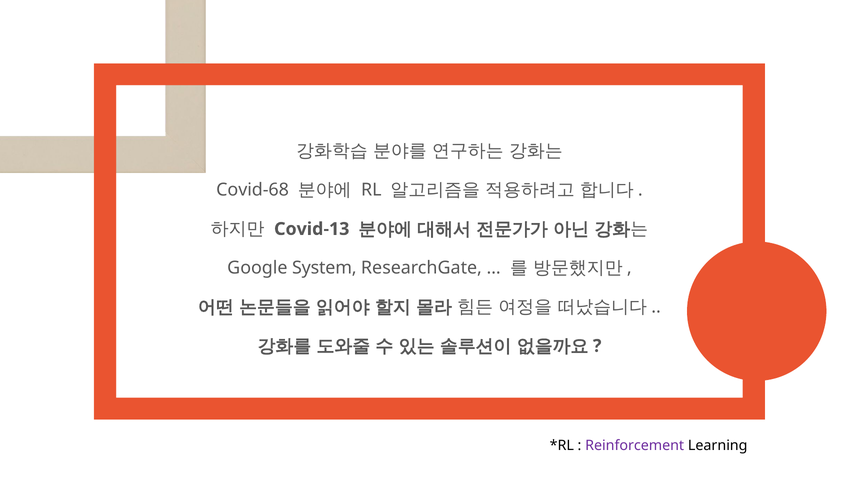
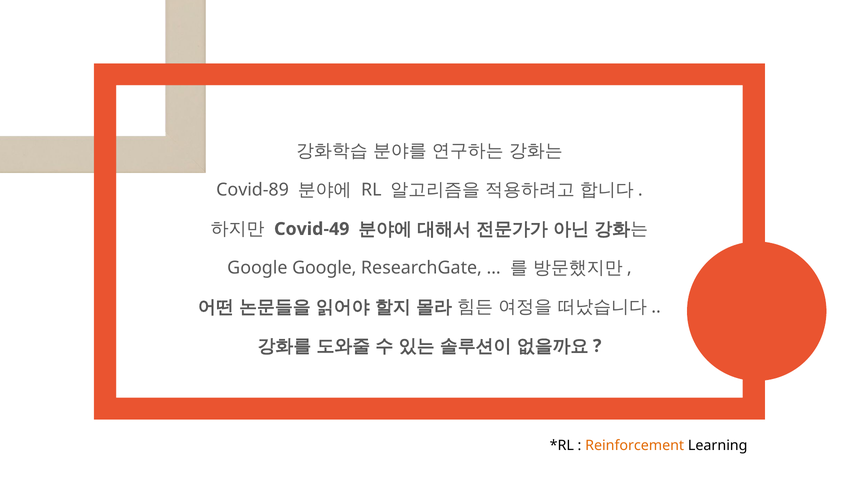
Covid-68: Covid-68 -> Covid-89 (253, 190)
Covid-13: Covid-13 -> Covid-49 (312, 229)
Google System: System -> Google (324, 268)
Reinforcement colour: purple -> orange (635, 446)
